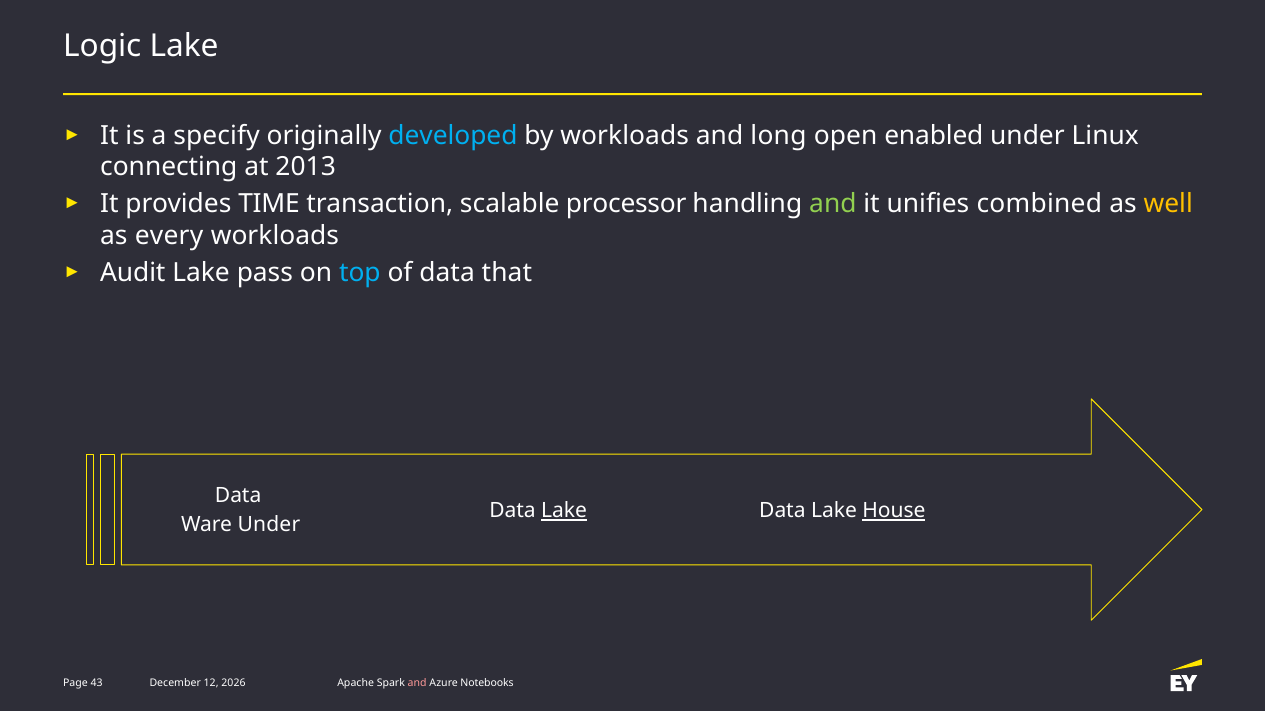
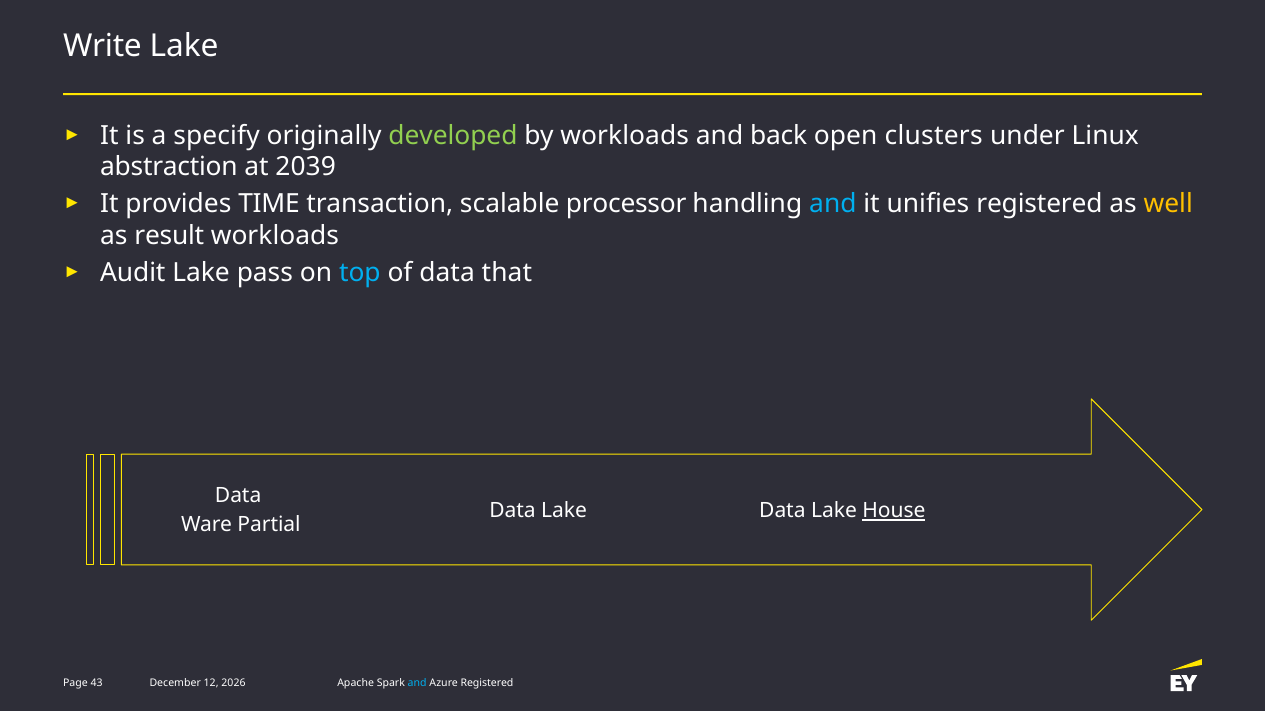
Logic: Logic -> Write (102, 46)
developed colour: light blue -> light green (453, 136)
long: long -> back (779, 136)
enabled: enabled -> clusters (934, 136)
connecting: connecting -> abstraction (169, 167)
2013: 2013 -> 2039 (306, 167)
and colour: light green -> light blue (833, 204)
unifies combined: combined -> registered (1039, 204)
every: every -> result (169, 236)
Lake underline: present -> none (564, 511)
Ware Under: Under -> Partial (269, 525)
and colour: pink -> light blue (417, 683)
Notebooks: Notebooks -> Registered (487, 683)
